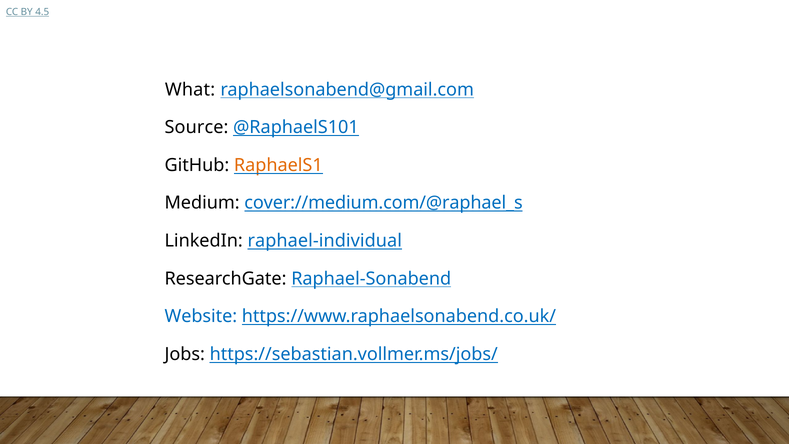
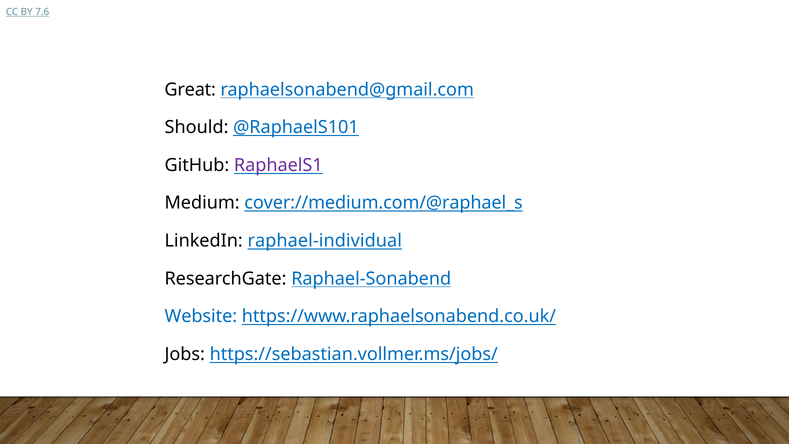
4.5: 4.5 -> 7.6 (42, 12)
What: What -> Great (190, 90)
Source: Source -> Should (197, 127)
RaphaelS1 colour: orange -> purple (278, 165)
